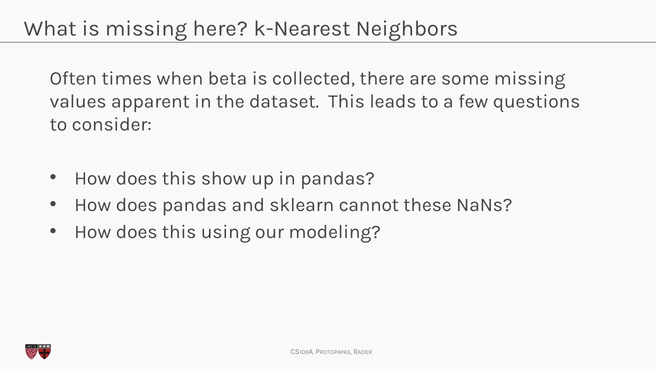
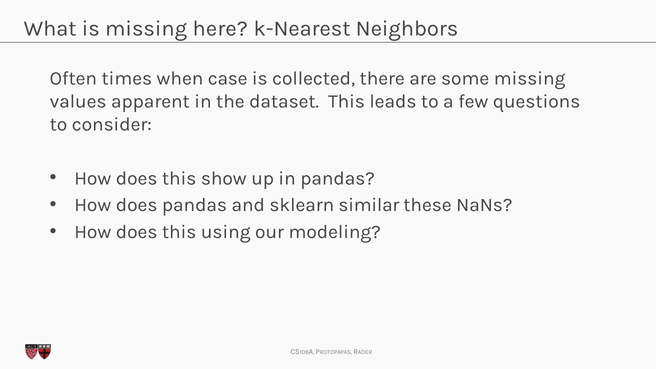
beta: beta -> case (228, 79)
cannot: cannot -> similar (369, 205)
